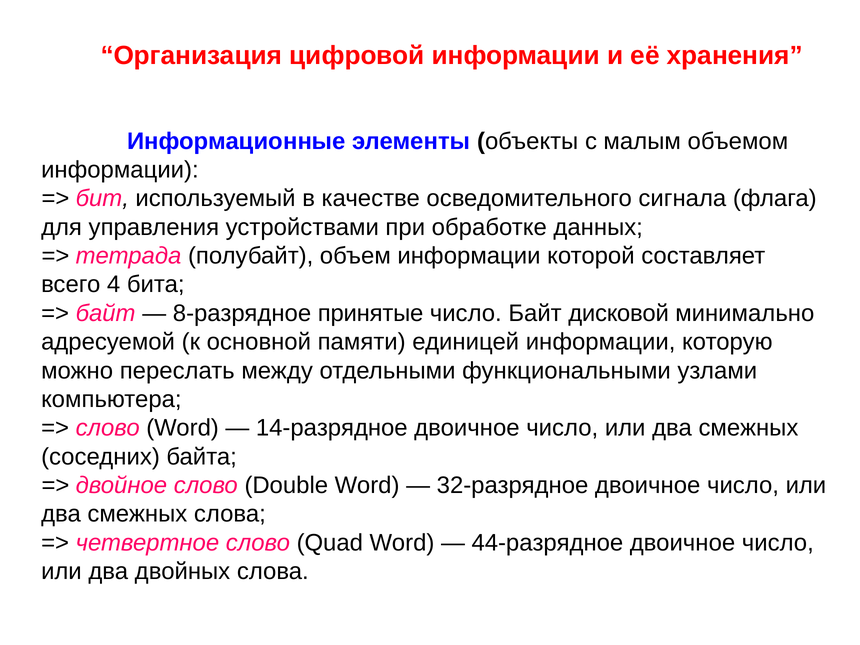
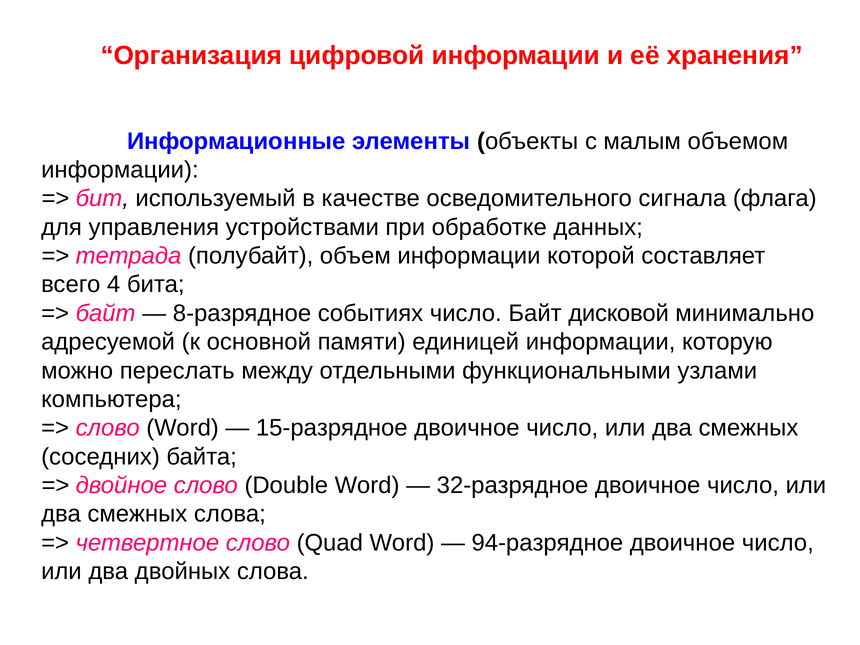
принятые: принятые -> событиях (371, 313)
14-разрядное: 14-разрядное -> 15-разрядное (332, 428)
44-разрядное: 44-разрядное -> 94-разрядное (547, 543)
